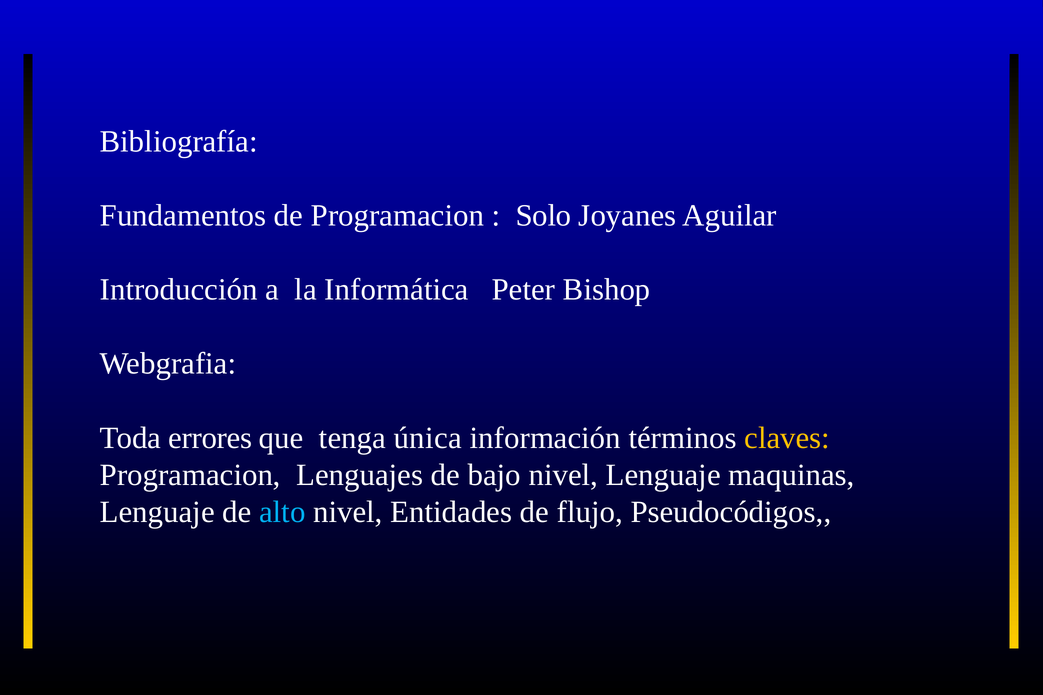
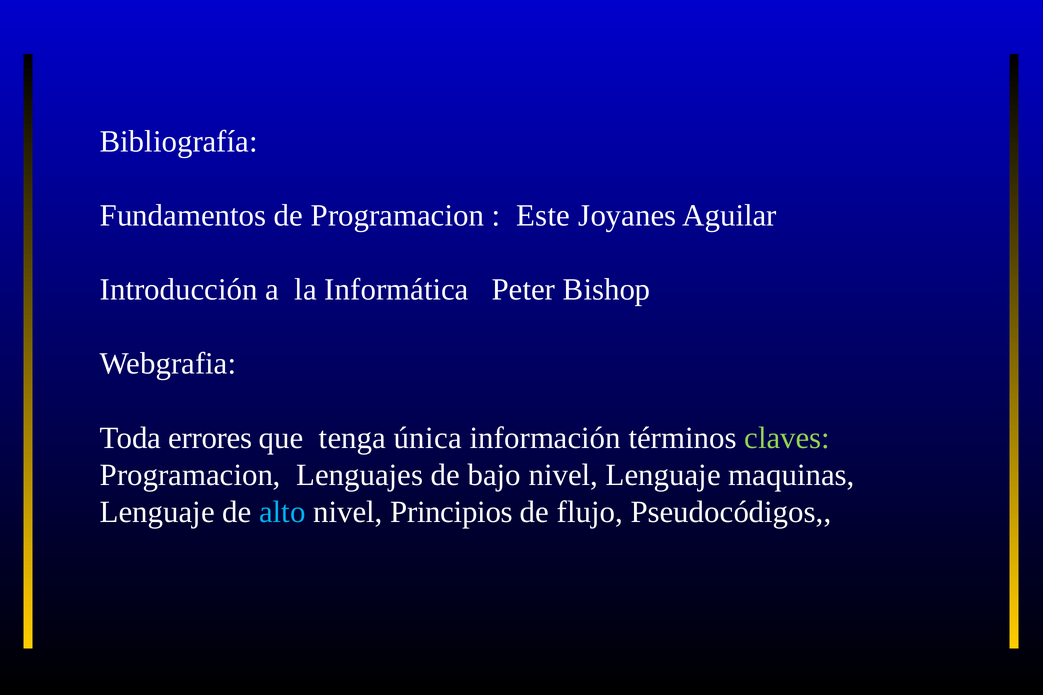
Solo: Solo -> Este (543, 216)
claves colour: yellow -> light green (787, 438)
Entidades: Entidades -> Principios (451, 512)
